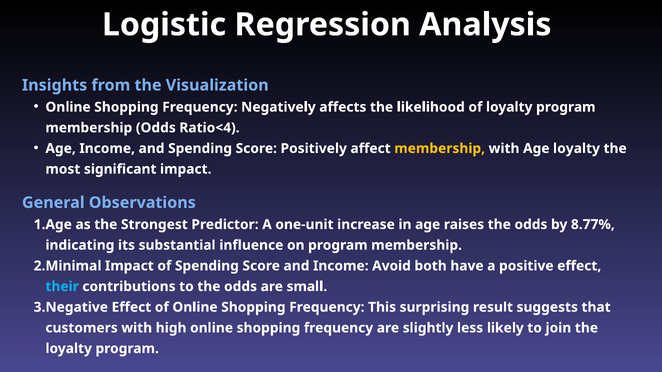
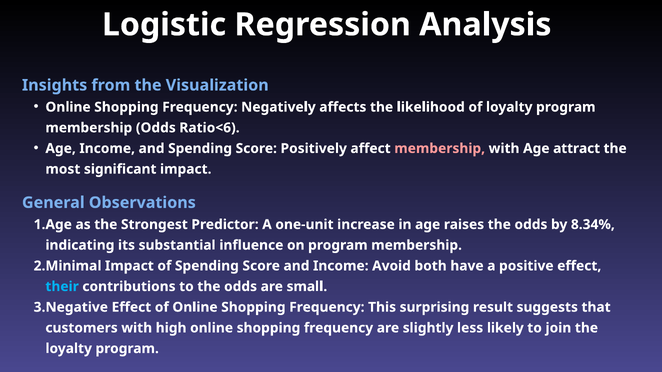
Ratio<4: Ratio<4 -> Ratio<6 (209, 128)
membership colour: yellow -> pink (440, 149)
Age loyalty: loyalty -> attract (577, 149)
8.77%: 8.77% -> 8.34% (593, 225)
